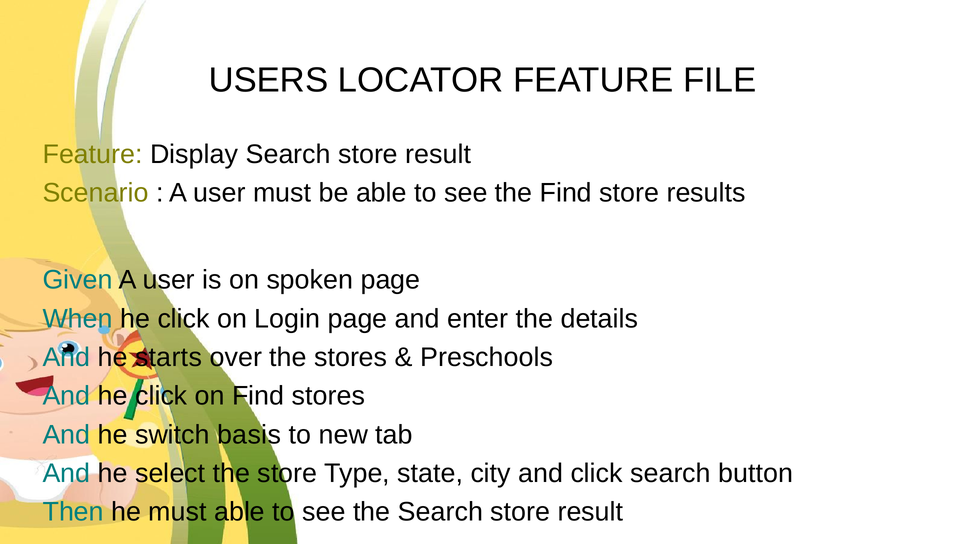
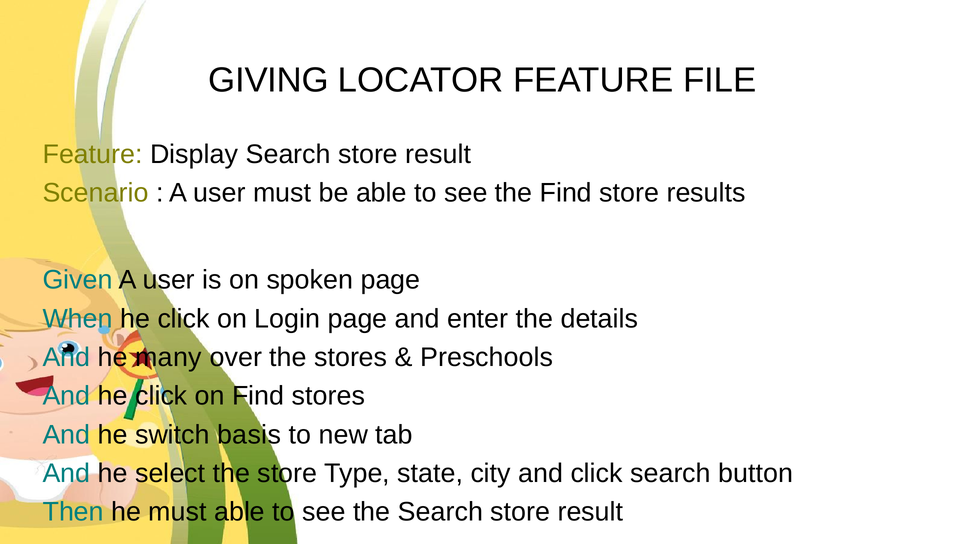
USERS: USERS -> GIVING (269, 80)
starts: starts -> many (169, 357)
